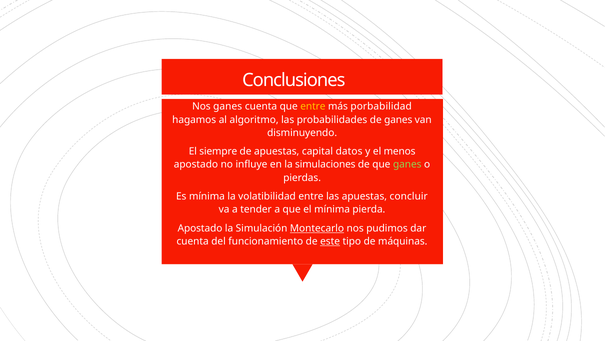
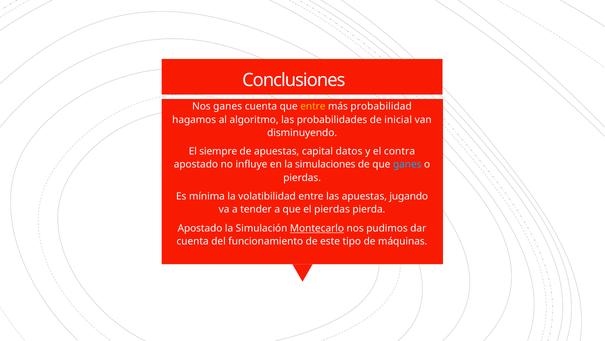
porbabilidad: porbabilidad -> probabilidad (381, 106)
de ganes: ganes -> inicial (398, 119)
menos: menos -> contra (399, 151)
ganes colour: light green -> light blue (407, 164)
concluir: concluir -> jugando (409, 196)
el mínima: mínima -> pierdas (332, 209)
este underline: present -> none (330, 241)
